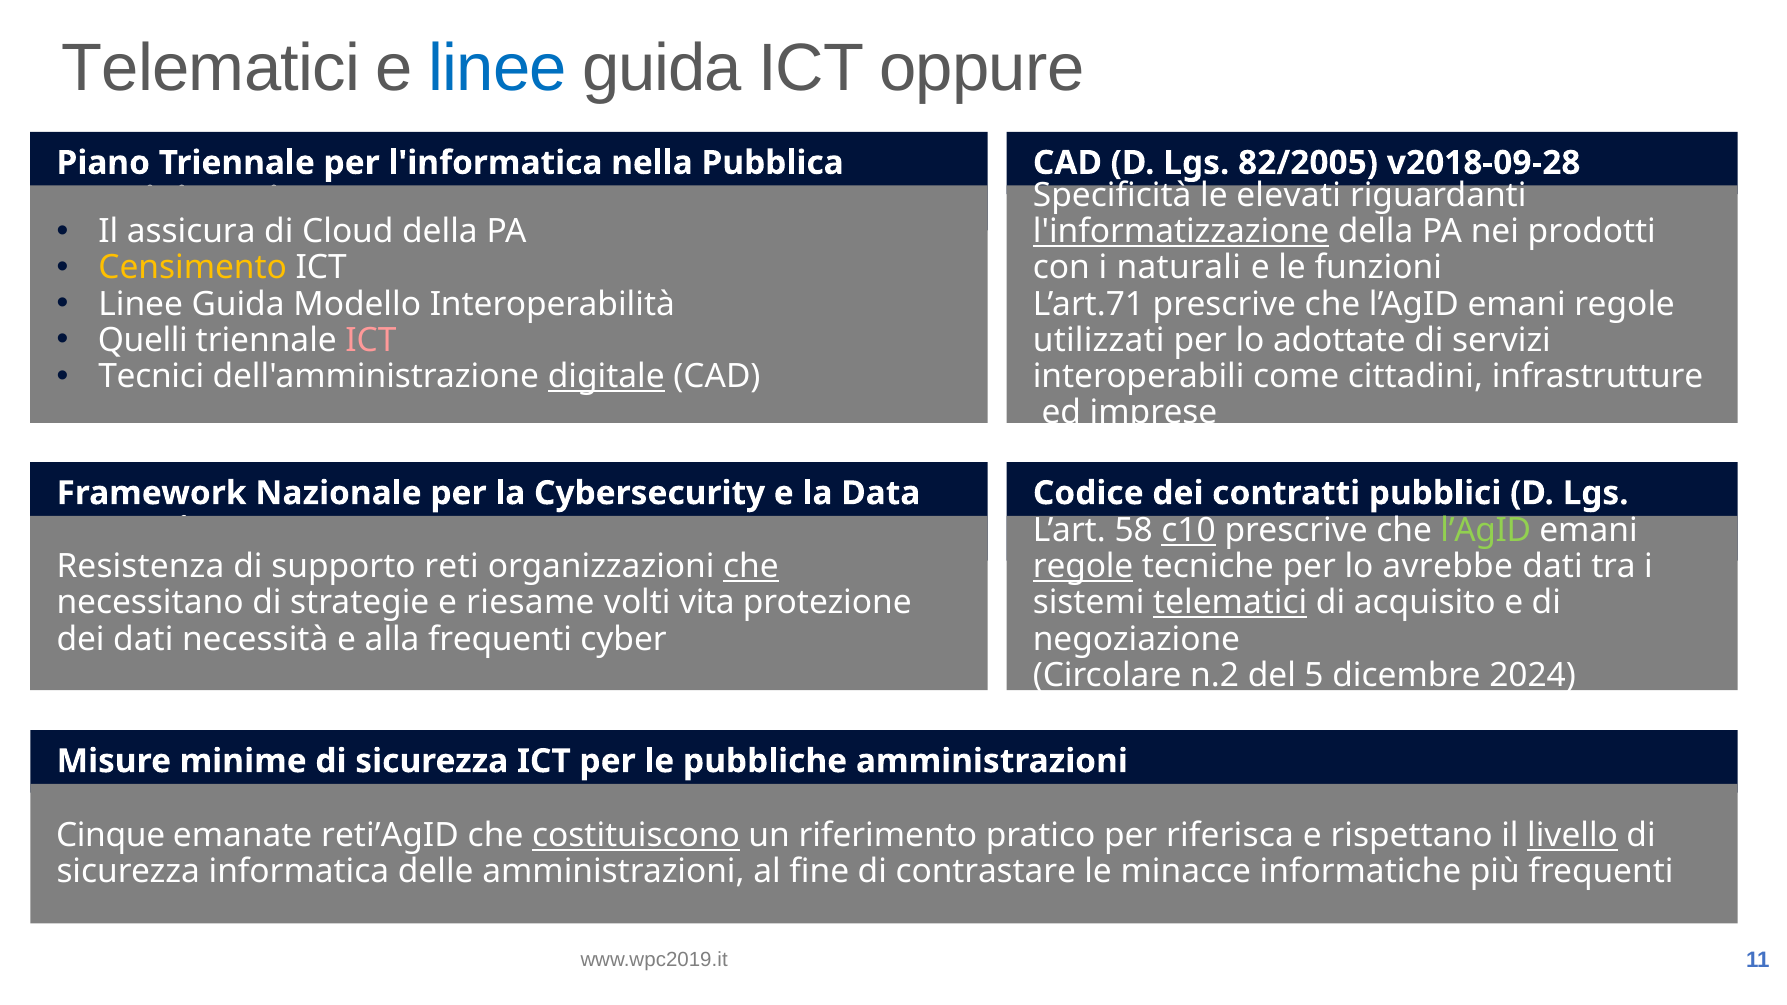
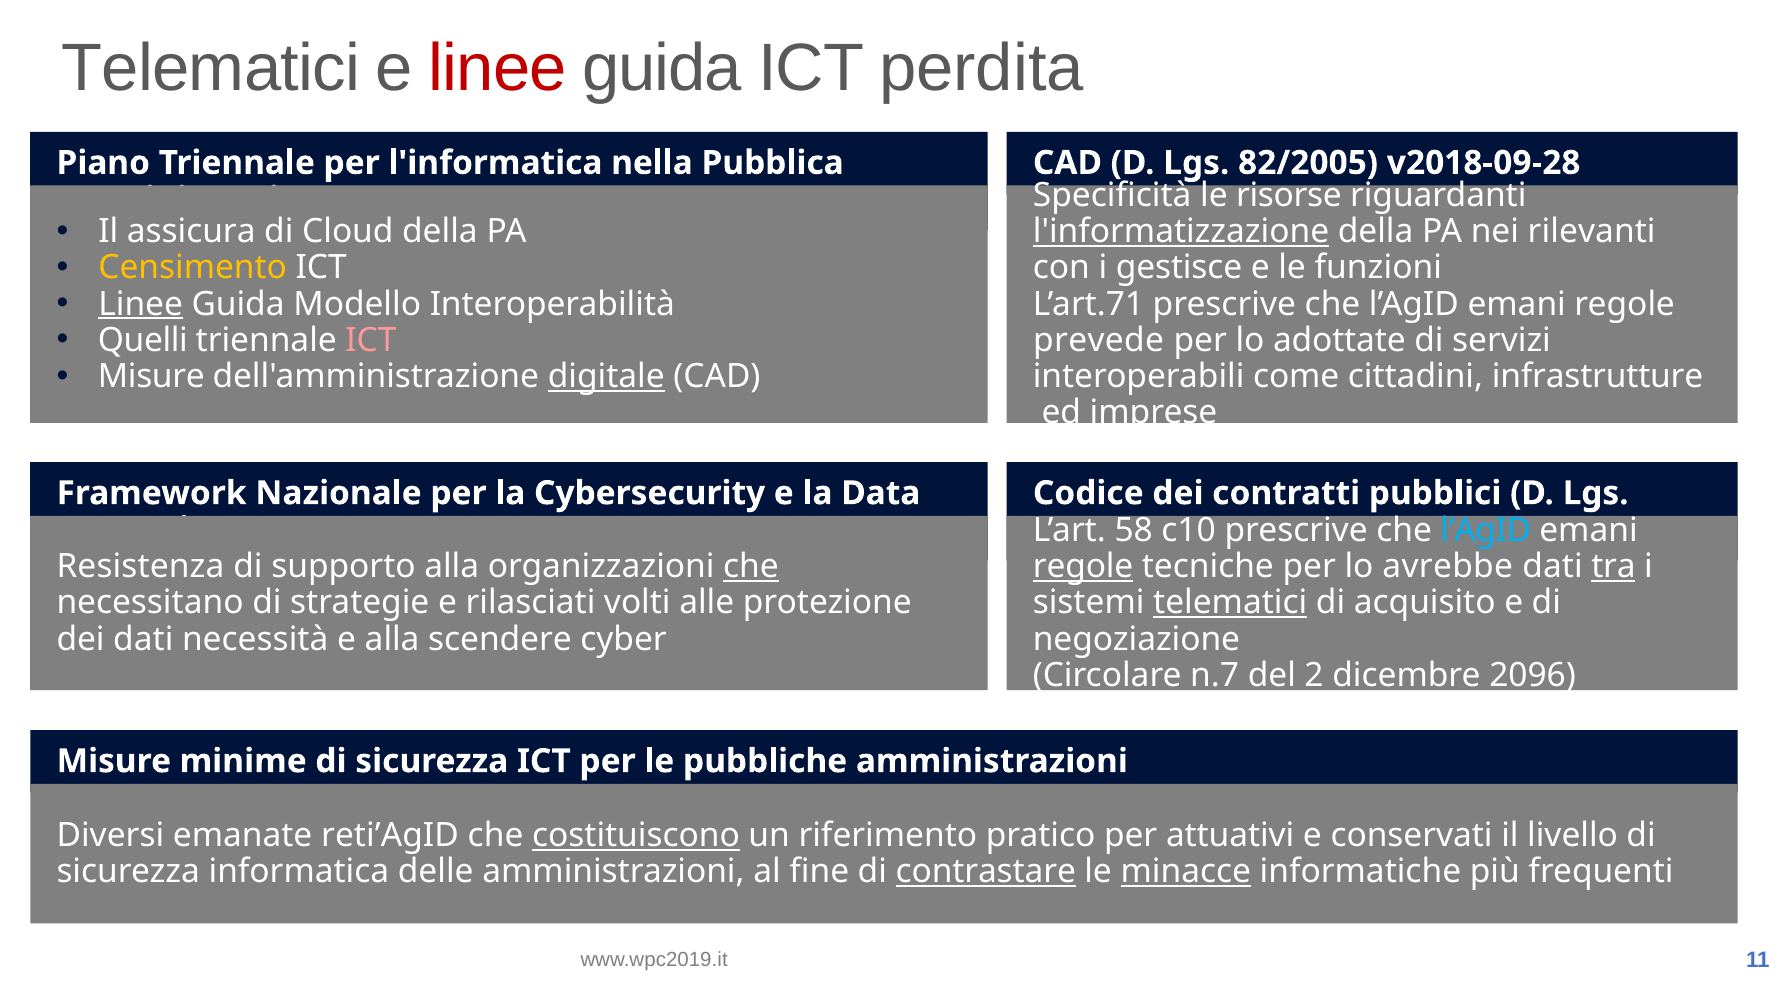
linee colour: blue -> red (498, 69)
oppure: oppure -> perdita (981, 69)
elevati: elevati -> risorse (1289, 195)
prodotti: prodotti -> rilevanti (1592, 232)
naturali: naturali -> gestisce (1179, 268)
Linee underline: none -> present (141, 304)
utilizzati: utilizzati -> prevede (1099, 340)
Tecnici: Tecnici -> Misure (151, 376)
c10 underline: present -> none (1189, 531)
l’AgID colour: light green -> light blue (1486, 531)
supporto reti: reti -> alla (452, 567)
tra underline: none -> present (1613, 567)
riesame: riesame -> rilasciati (531, 603)
vita: vita -> alle (707, 603)
alla frequenti: frequenti -> scendere (500, 639)
n.2: n.2 -> n.7 (1215, 675)
5: 5 -> 2 (1314, 675)
2024: 2024 -> 2096 (1533, 675)
Cinque: Cinque -> Diversi (110, 836)
riferisca: riferisca -> attuativi (1230, 836)
rispettano: rispettano -> conservati (1412, 836)
livello underline: present -> none (1573, 836)
contrastare underline: none -> present (986, 872)
minacce underline: none -> present (1186, 872)
